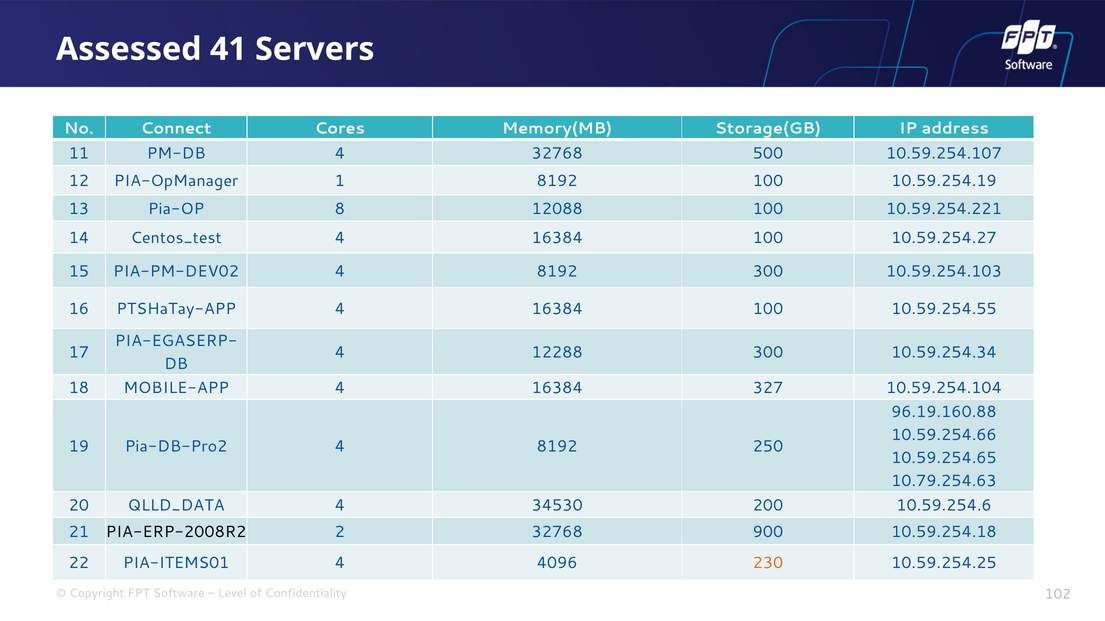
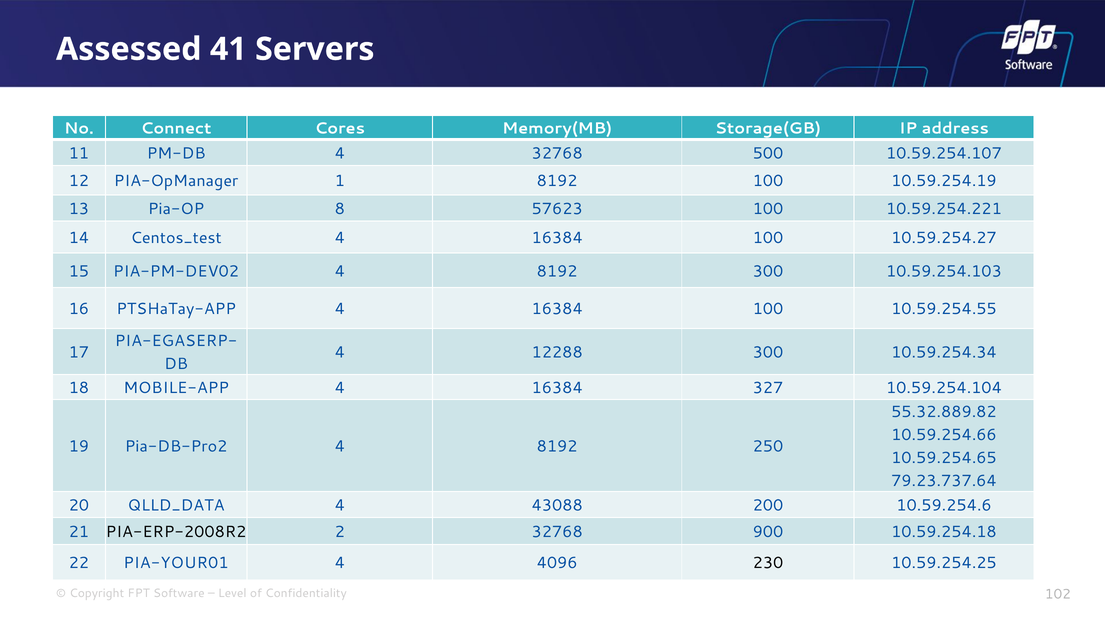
12088: 12088 -> 57623 (557, 209)
96.19.160.88: 96.19.160.88 -> 55.32.889.82 (944, 412)
10.79.254.63: 10.79.254.63 -> 79.23.737.64 (944, 481)
34530: 34530 -> 43088 (557, 506)
PIA-ITEMS01: PIA-ITEMS01 -> PIA-YOUR01 (176, 564)
230 colour: orange -> black (768, 564)
